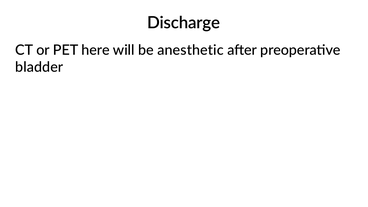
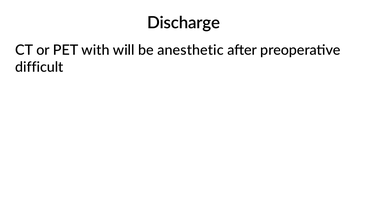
here: here -> with (96, 50)
bladder: bladder -> difficult (39, 67)
